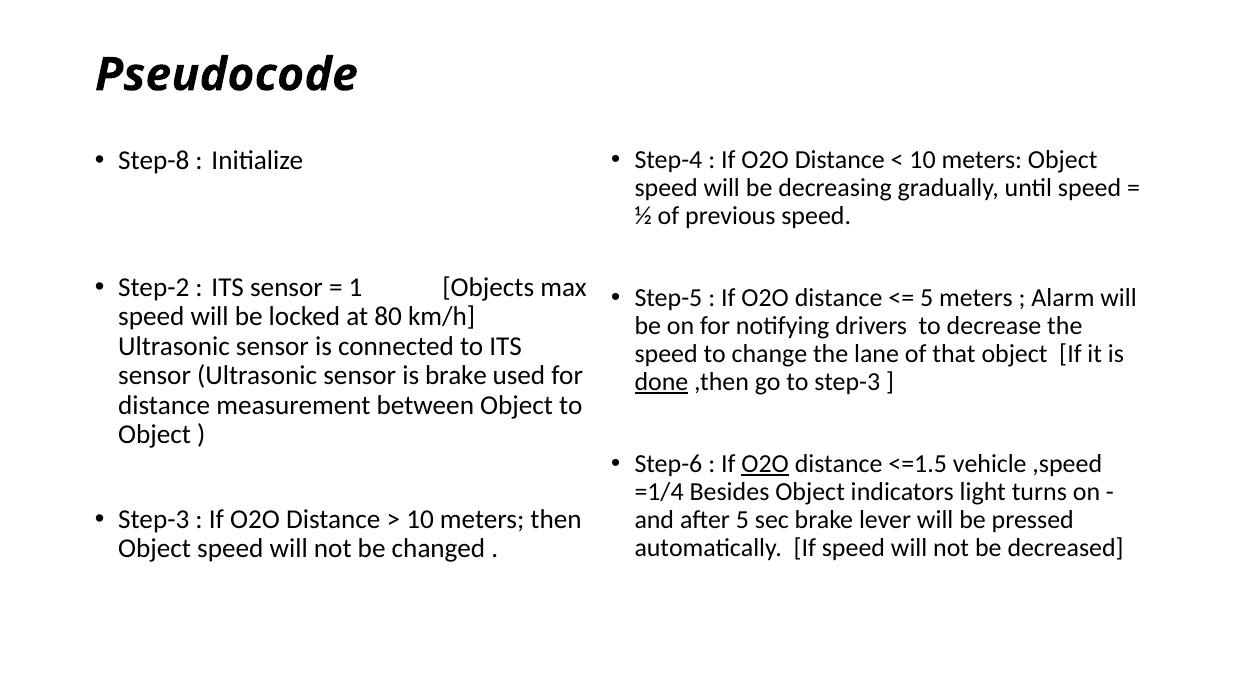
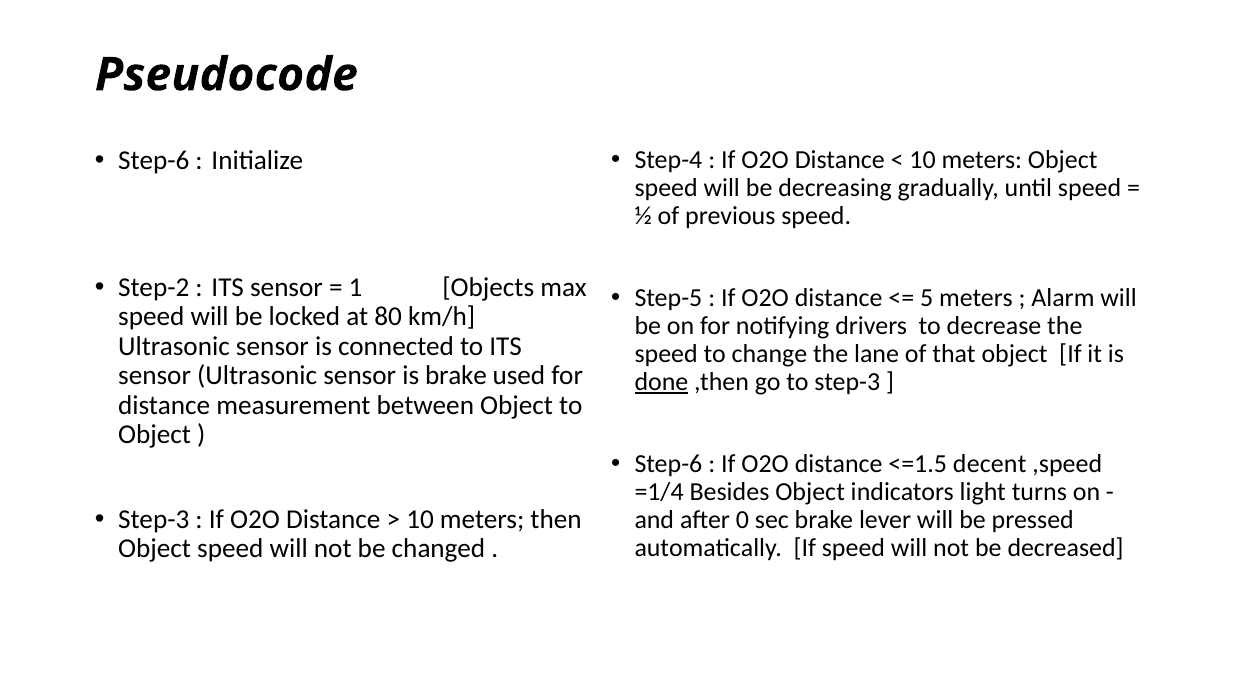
Step-8: Step-8 -> Step-6 (154, 160)
O2O underline: present -> none (765, 463)
vehicle: vehicle -> decent (990, 463)
after 5: 5 -> 0 (742, 519)
